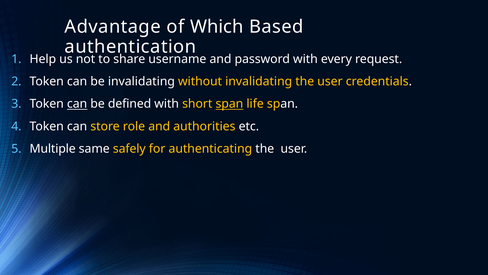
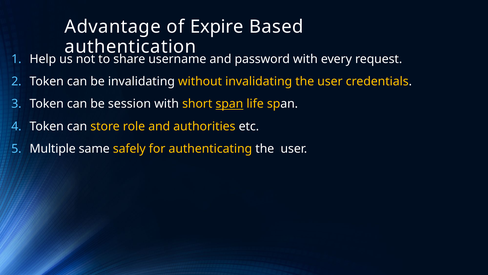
Which: Which -> Expire (217, 27)
can underline: present -> none (77, 104)
defined: defined -> session (129, 104)
